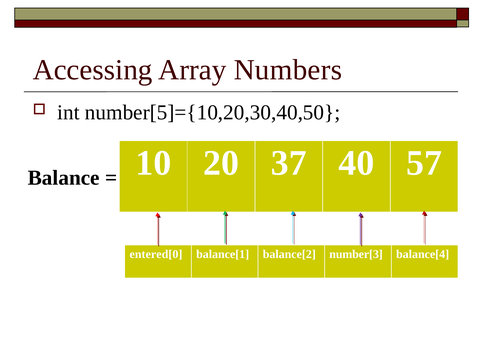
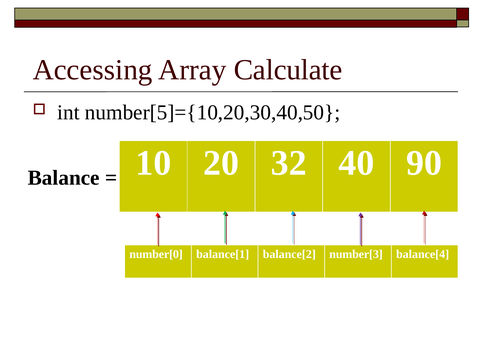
Numbers: Numbers -> Calculate (288, 70)
37: 37 -> 32 (289, 163)
57: 57 -> 90 (424, 163)
entered[0: entered[0 -> number[0 (156, 254)
